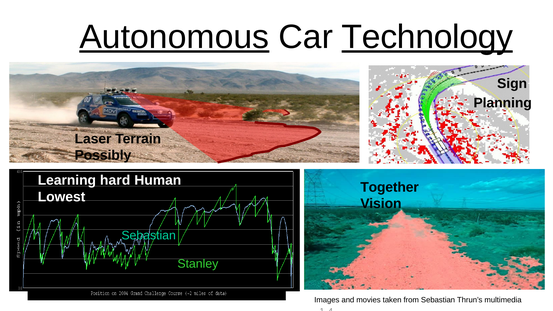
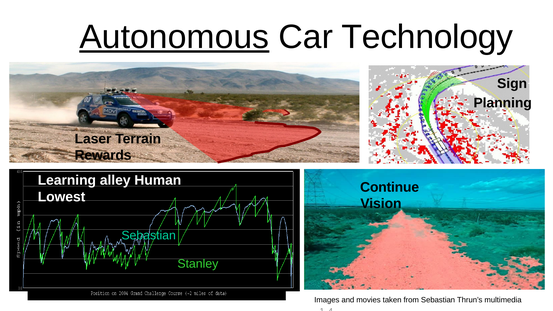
Technology underline: present -> none (427, 37)
Possibly: Possibly -> Rewards (103, 155)
hard: hard -> alley (115, 180)
Together: Together -> Continue (390, 187)
